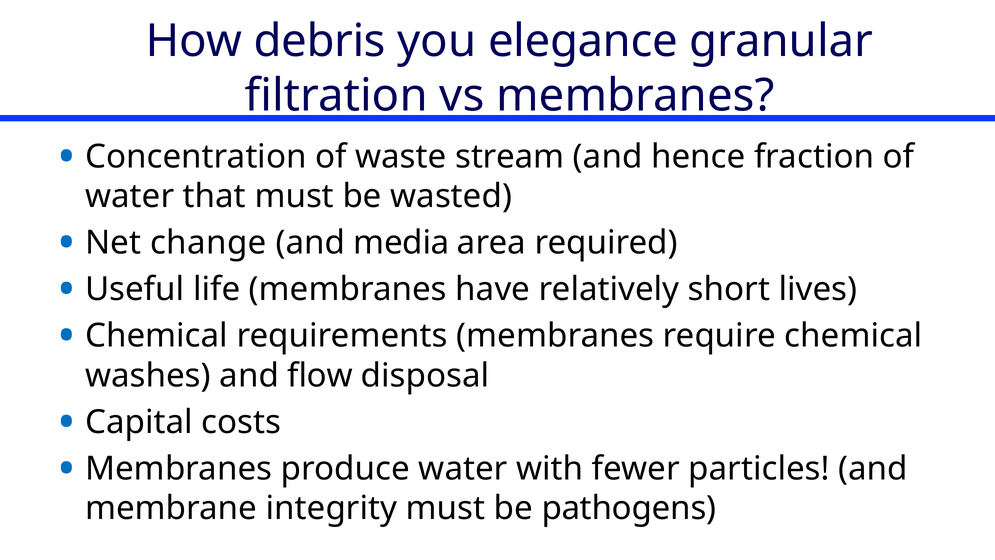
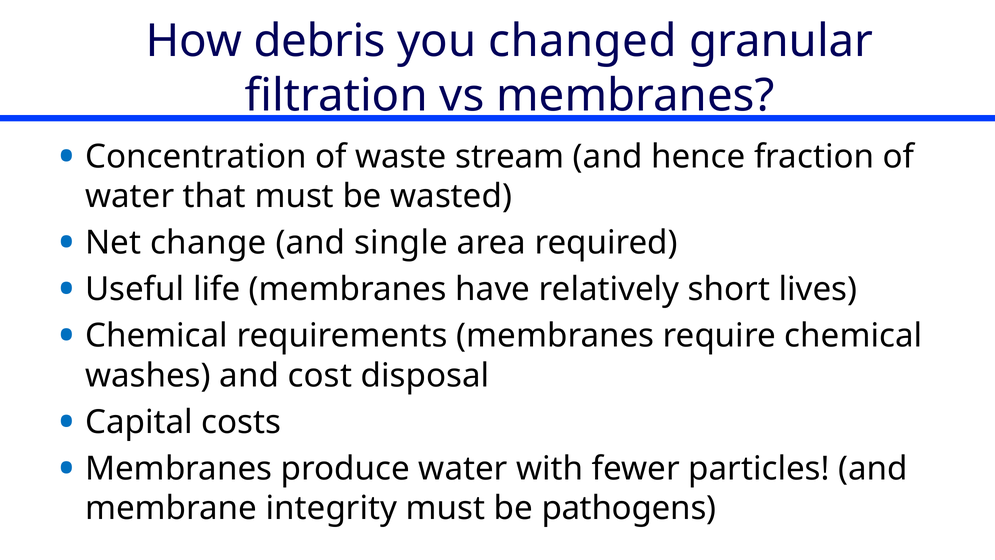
elegance: elegance -> changed (583, 41)
media: media -> single (401, 243)
flow: flow -> cost (320, 376)
